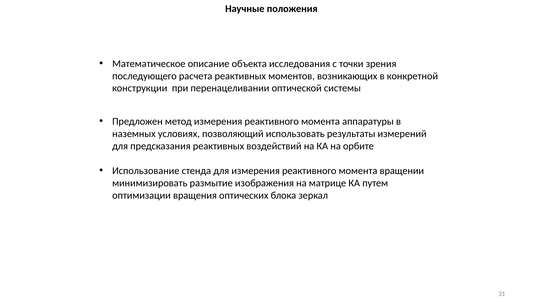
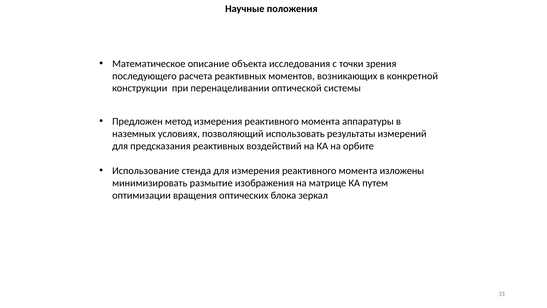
вращении: вращении -> изложены (402, 171)
